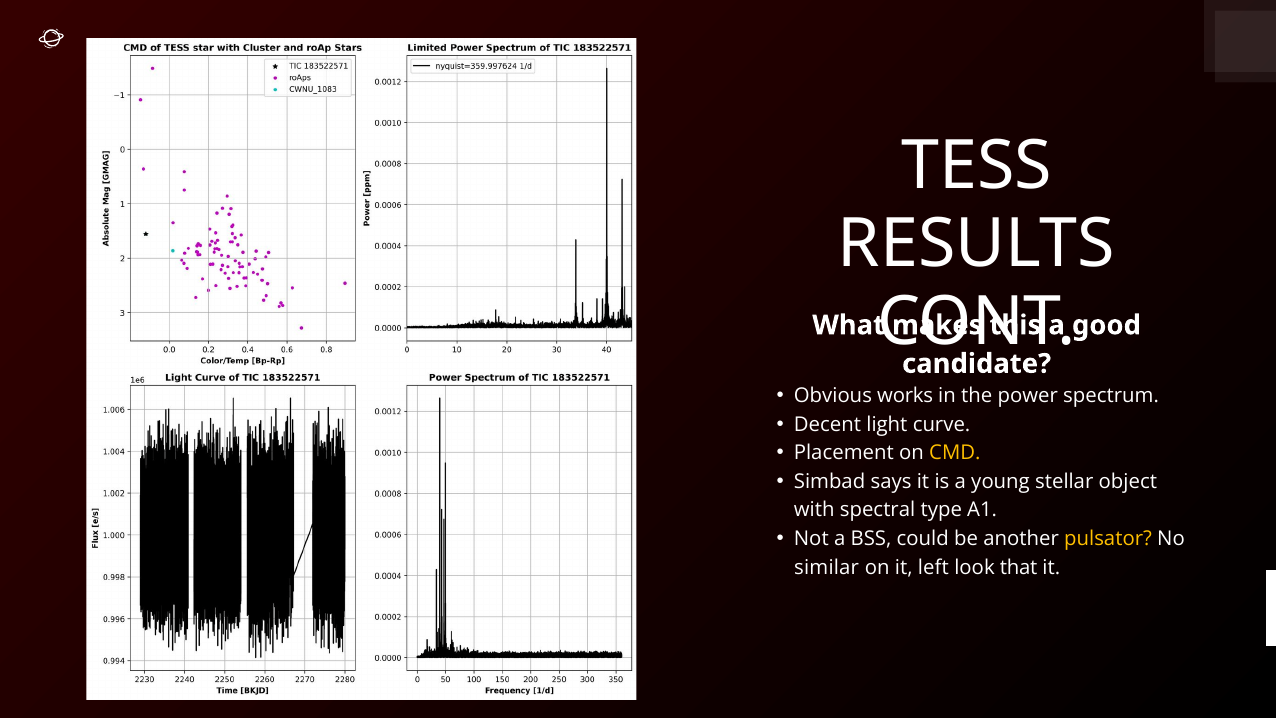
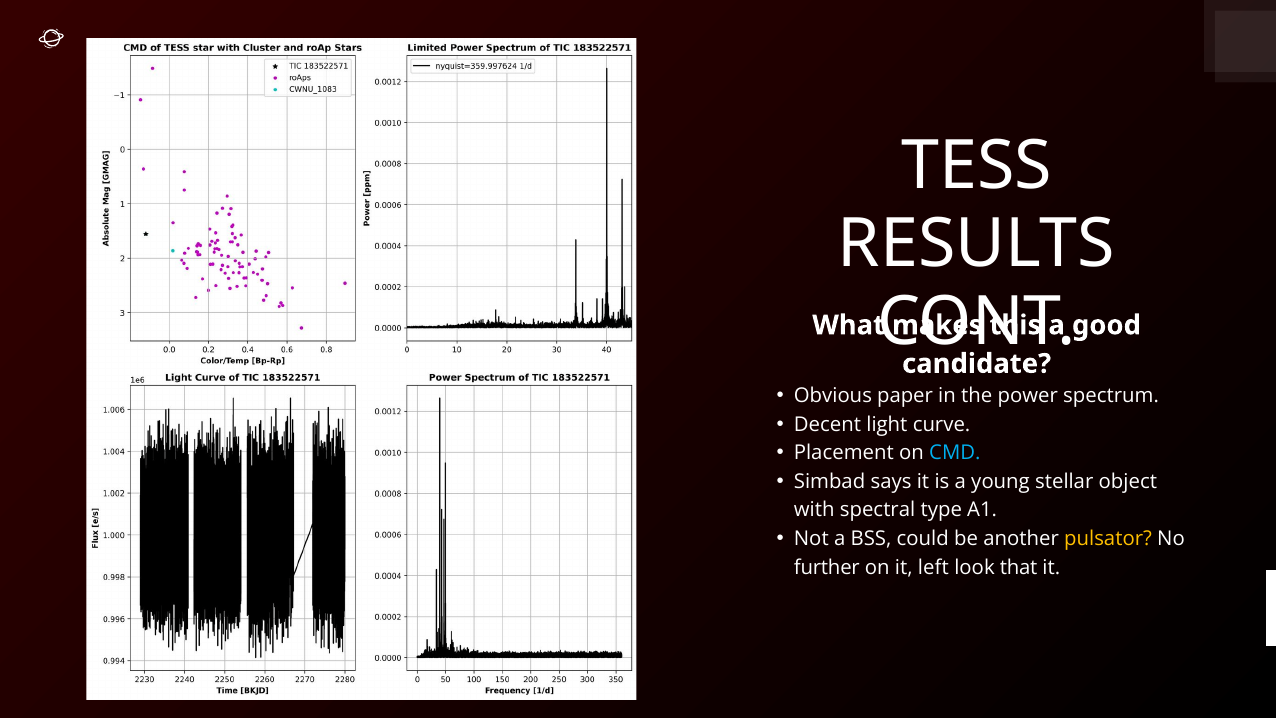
works: works -> paper (905, 396)
CMD colour: yellow -> light blue (955, 453)
similar: similar -> further (827, 567)
